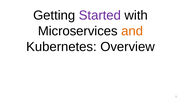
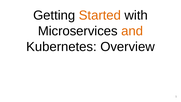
Started colour: purple -> orange (100, 15)
